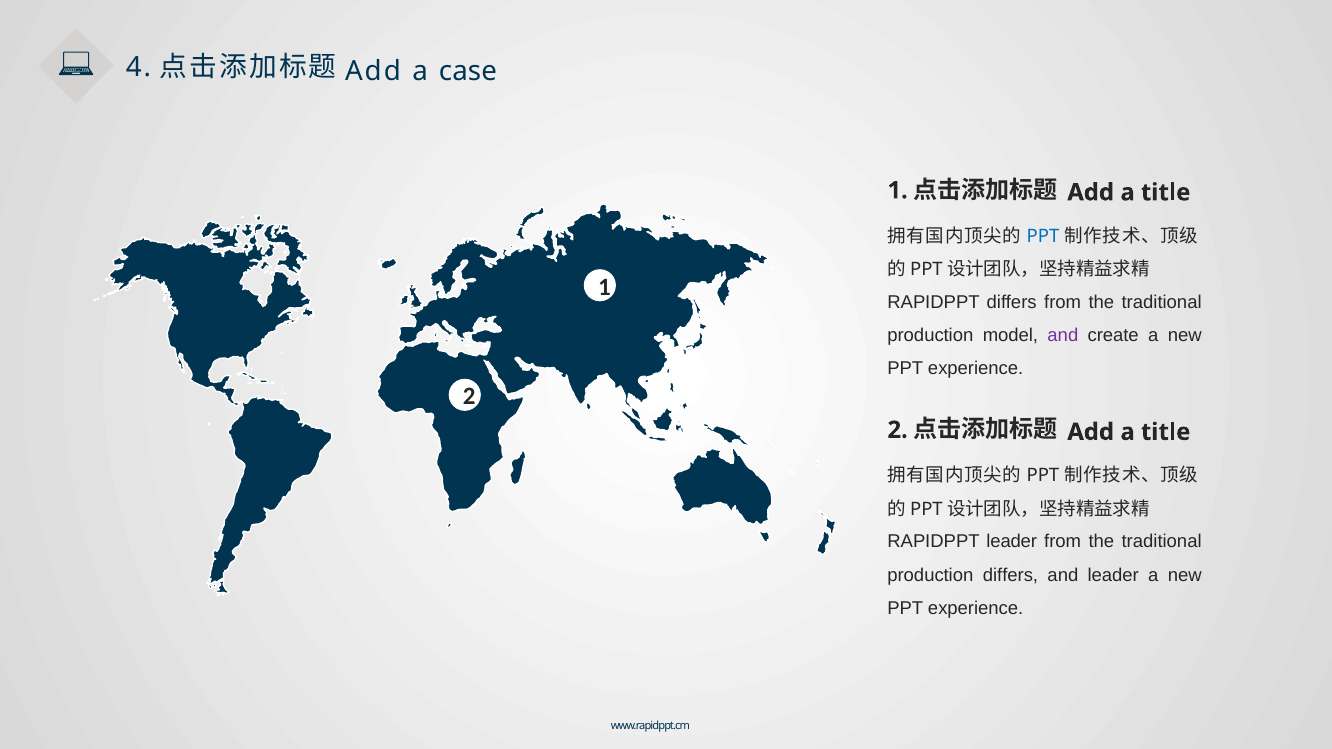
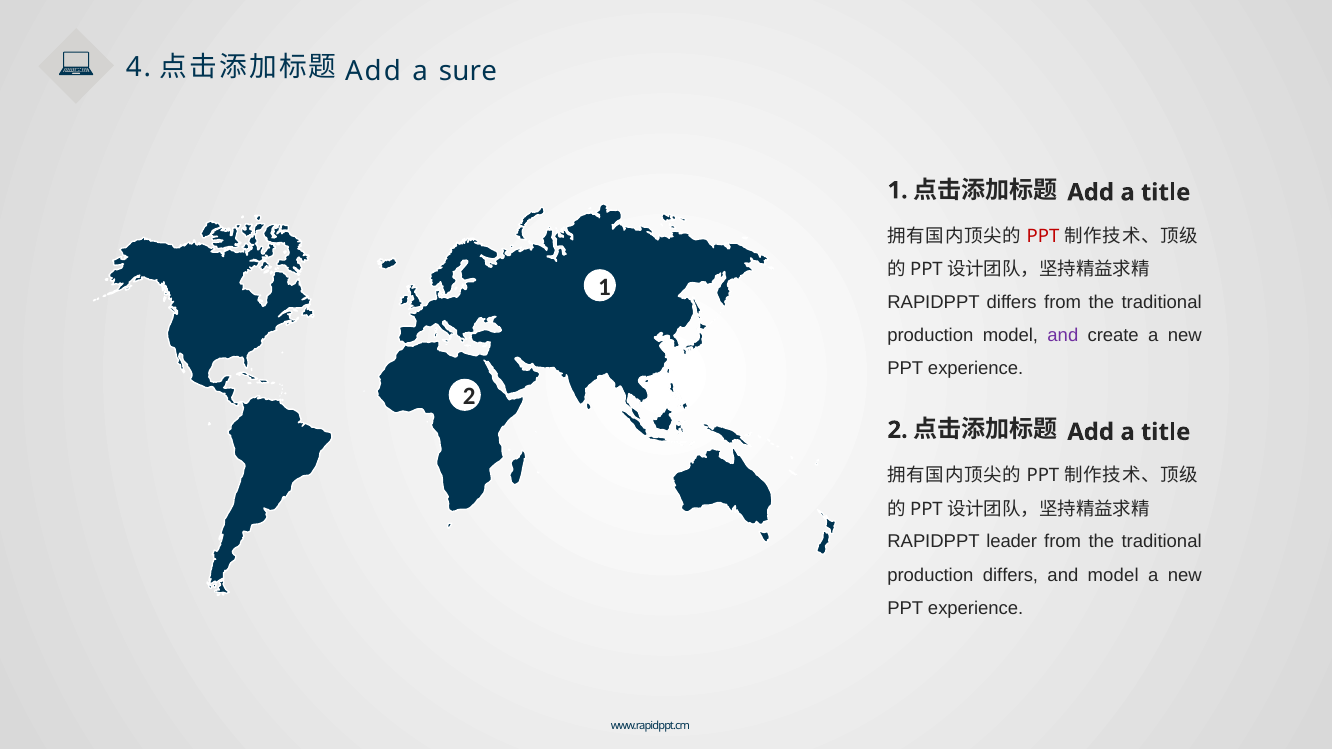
case: case -> sure (468, 72)
PPT colour: blue -> red (1043, 236)
and leader: leader -> model (1113, 575)
